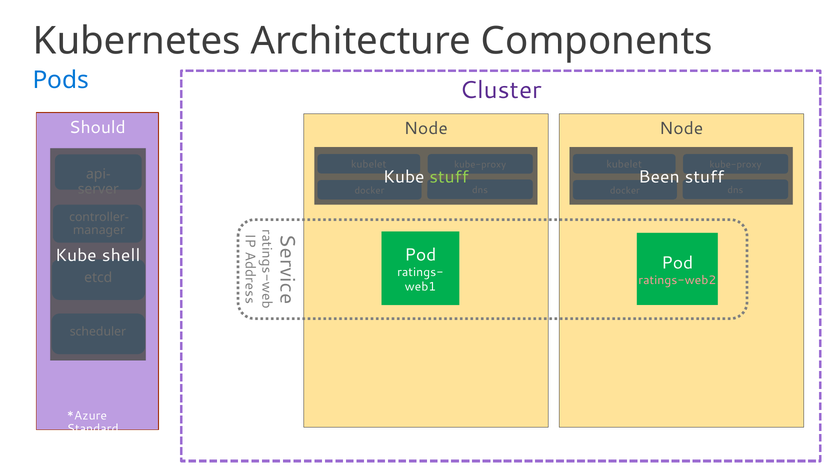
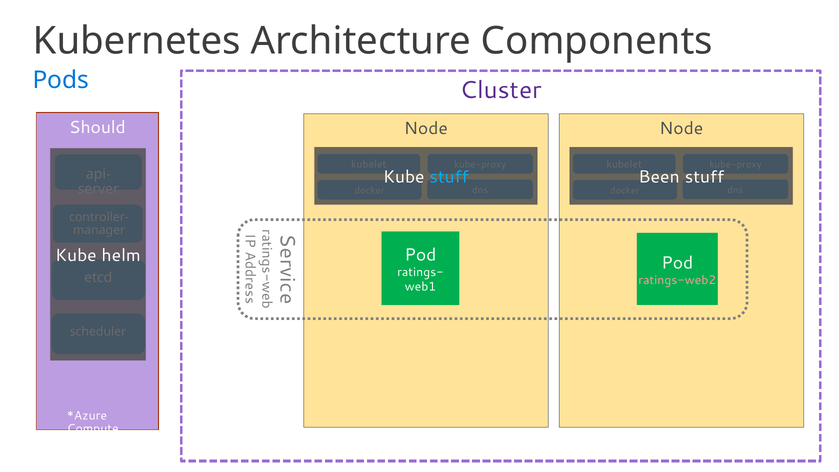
stuff colour: light green -> light blue (449, 177)
shell: shell -> helm (121, 256)
Standard: Standard -> Compute (93, 429)
